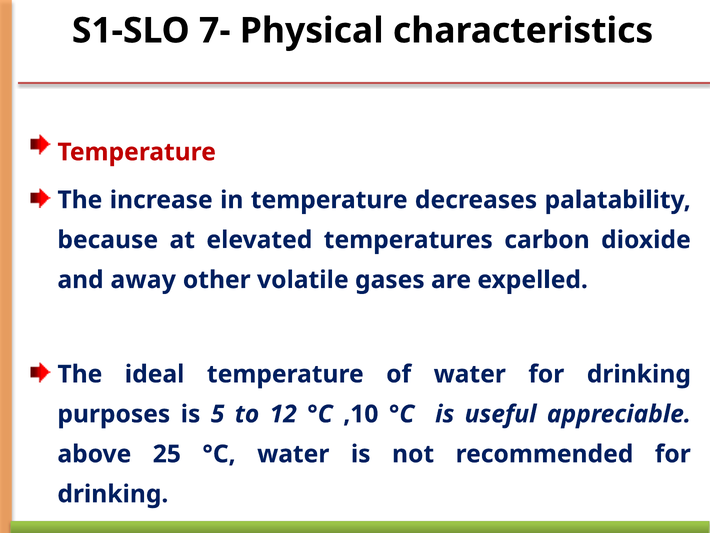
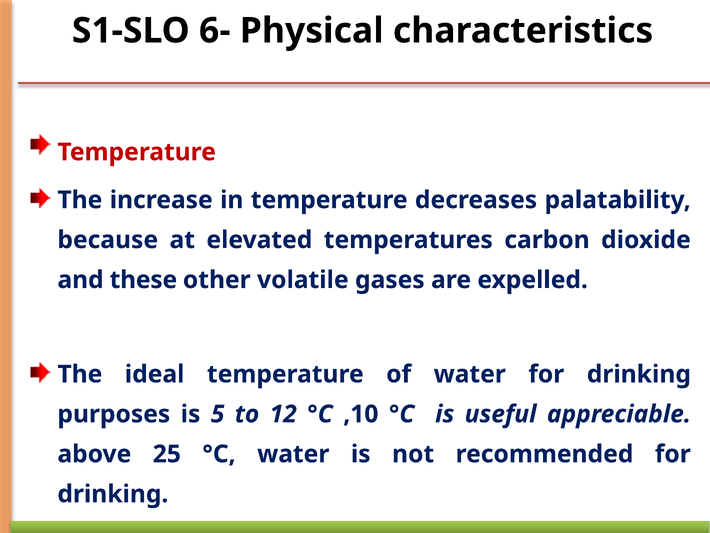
7-: 7- -> 6- (215, 31)
away: away -> these (143, 280)
